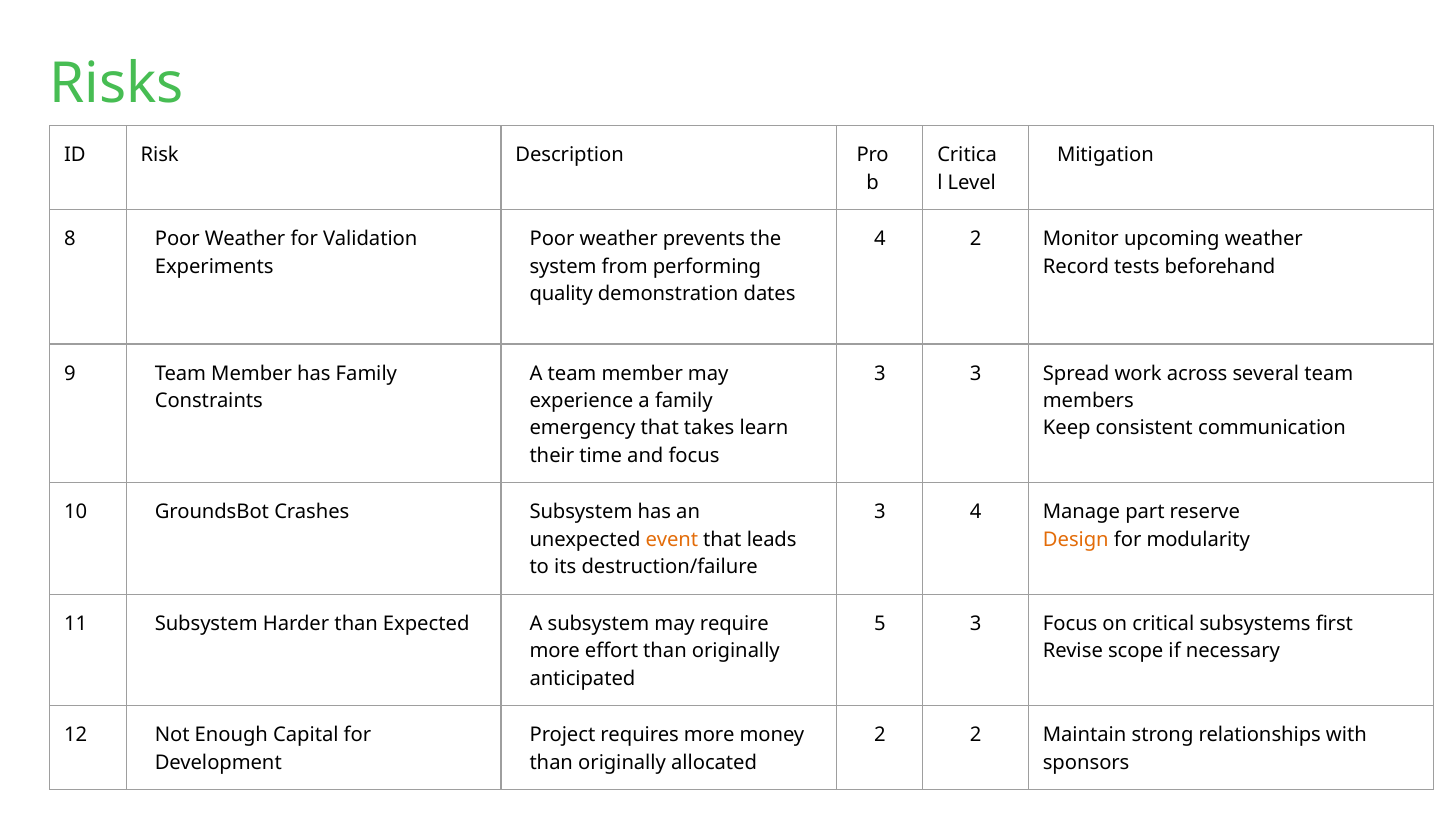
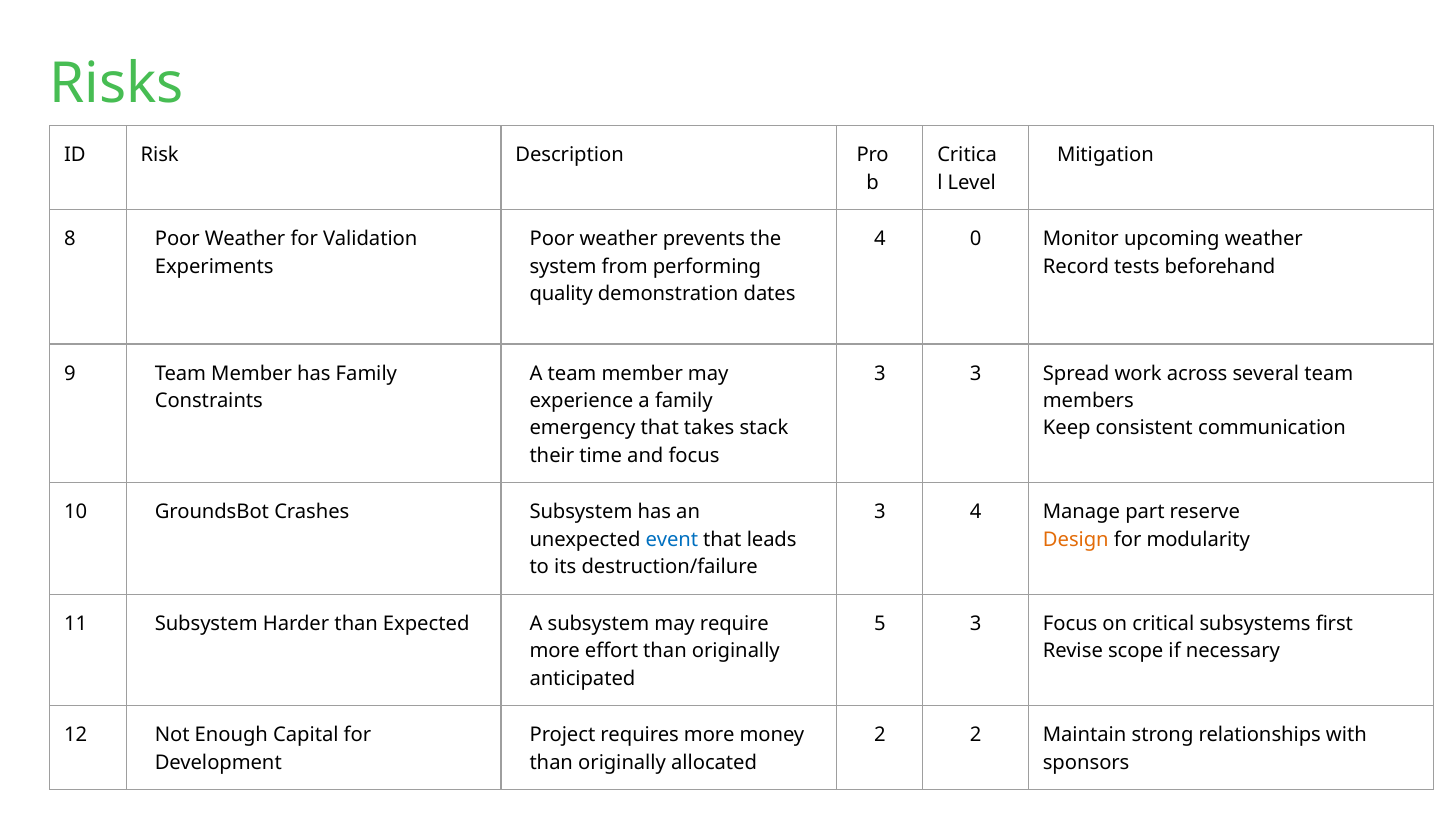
2: 2 -> 0 (976, 239)
learn: learn -> stack (764, 428)
event colour: orange -> blue (672, 540)
